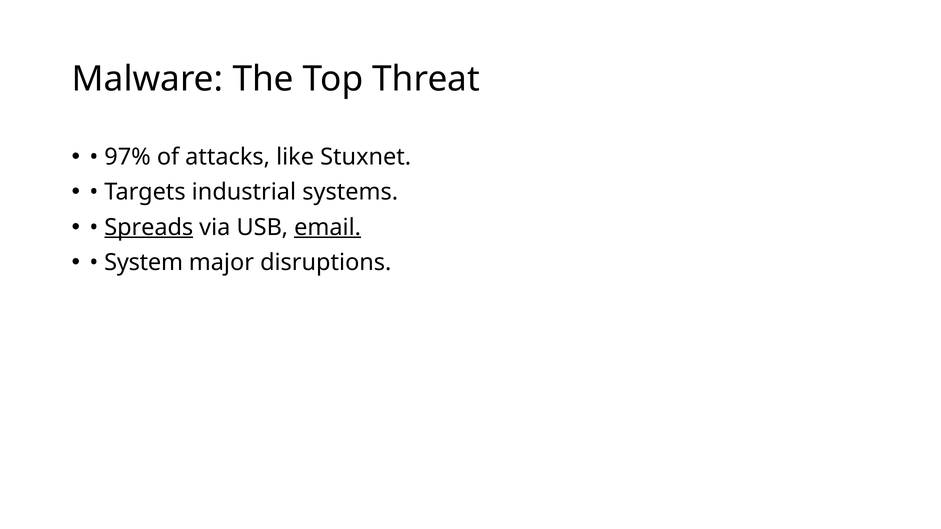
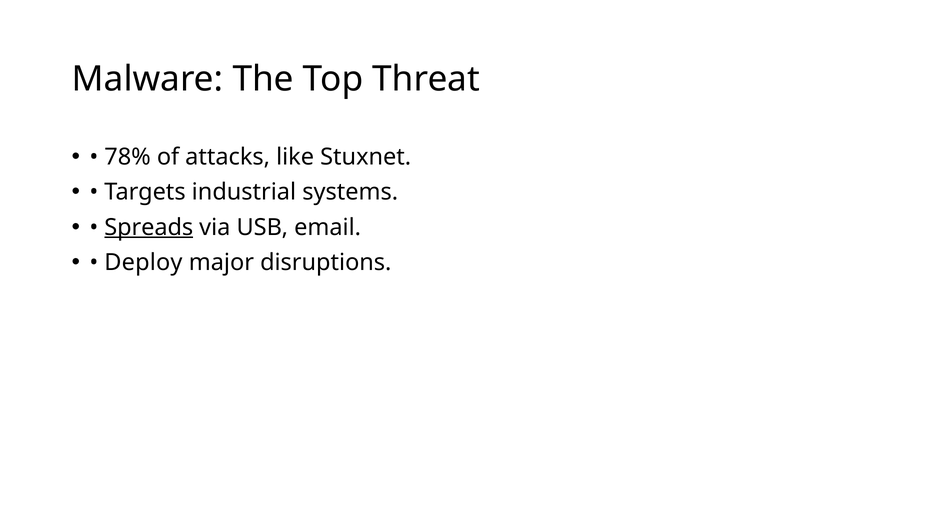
97%: 97% -> 78% (128, 157)
email underline: present -> none (328, 227)
System: System -> Deploy (143, 263)
